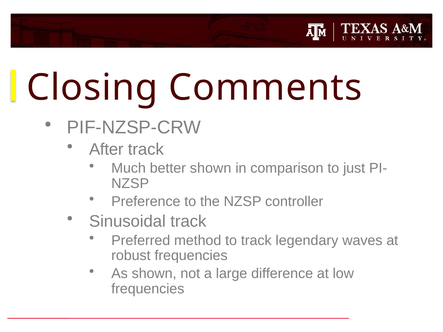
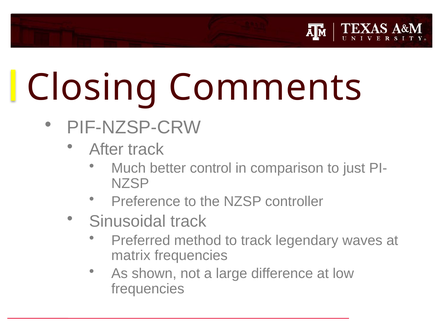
better shown: shown -> control (211, 168)
robust: robust -> matrix (131, 256)
